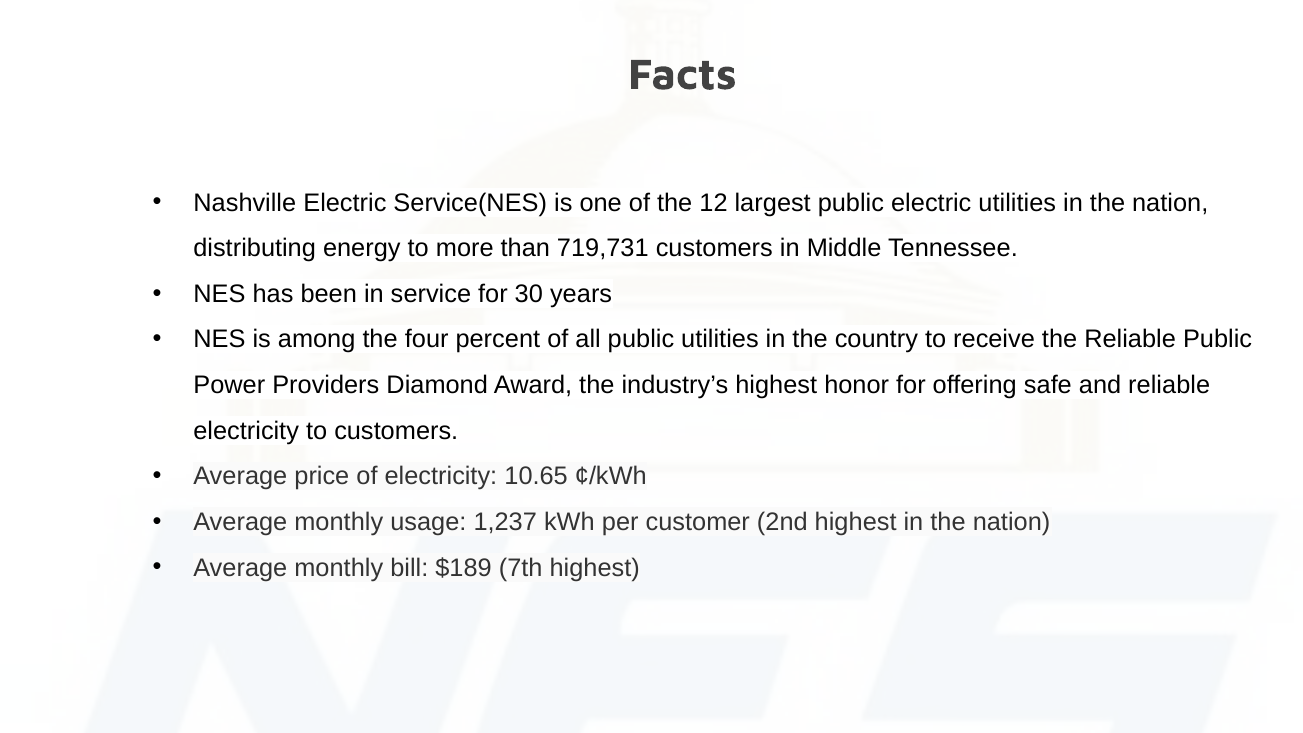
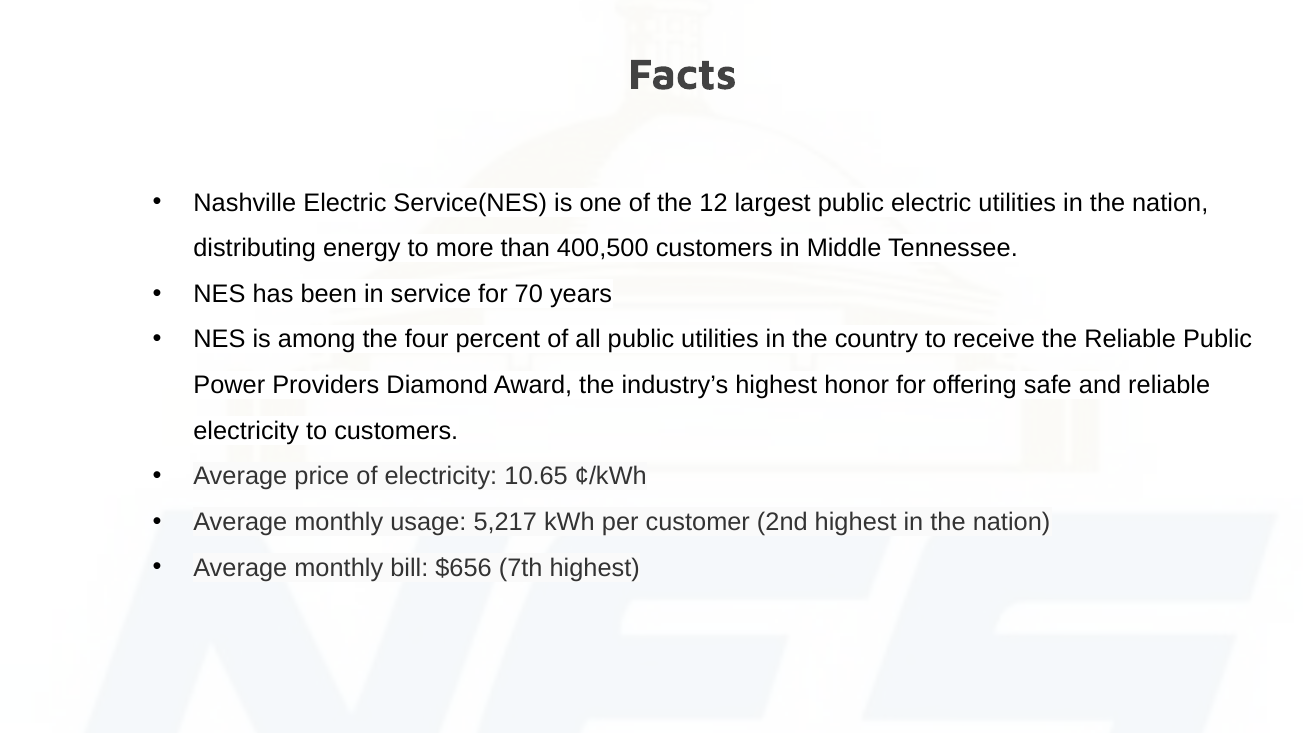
719,731: 719,731 -> 400,500 (603, 248)
30: 30 -> 70 (529, 294)
1,237: 1,237 -> 5,217 (505, 522)
$189: $189 -> $656 (464, 568)
